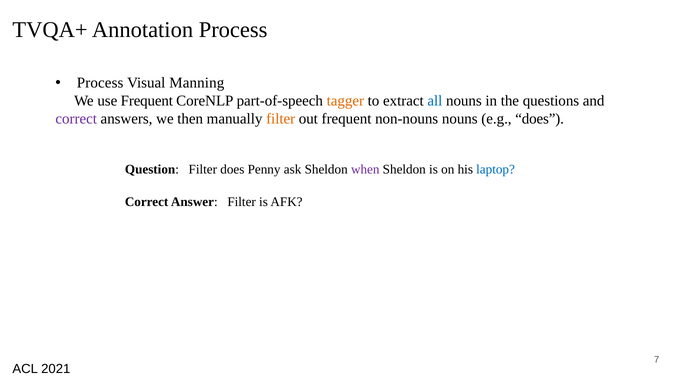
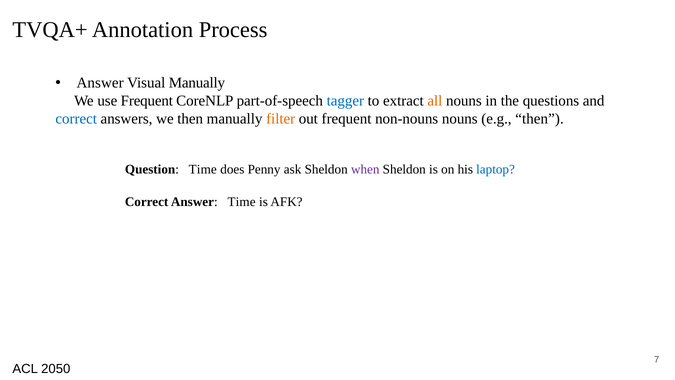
Process: Process -> Answer (100, 83)
Visual Manning: Manning -> Manually (197, 83)
tagger colour: orange -> blue (345, 101)
all colour: blue -> orange (435, 101)
correct colour: purple -> blue (76, 119)
e.g does: does -> then (540, 119)
Question Filter: Filter -> Time (203, 169)
Answer Filter: Filter -> Time (242, 202)
2021: 2021 -> 2050 (56, 369)
